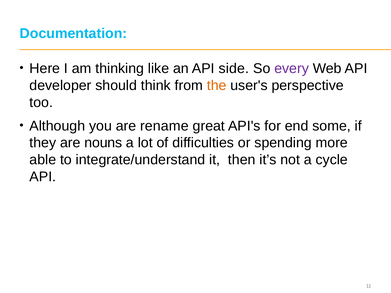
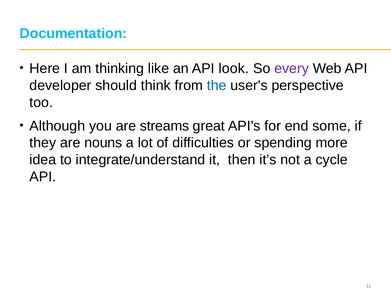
side: side -> look (234, 69)
the colour: orange -> blue (217, 86)
rename: rename -> streams (165, 126)
able: able -> idea (43, 160)
